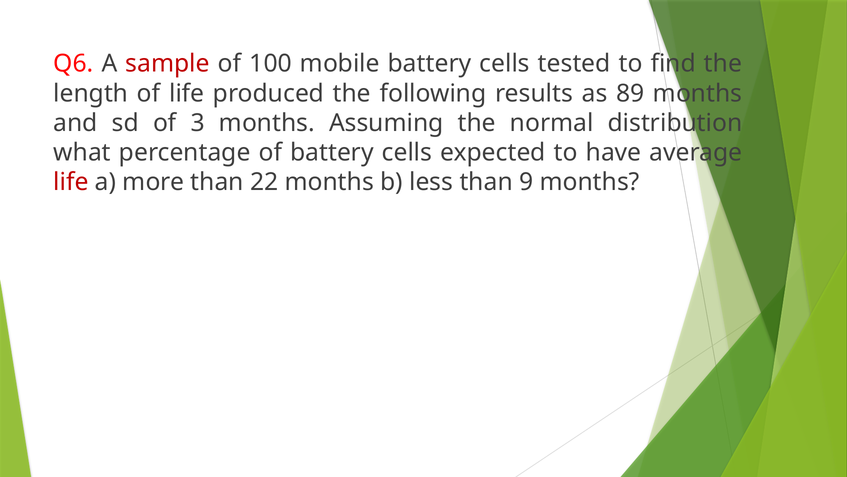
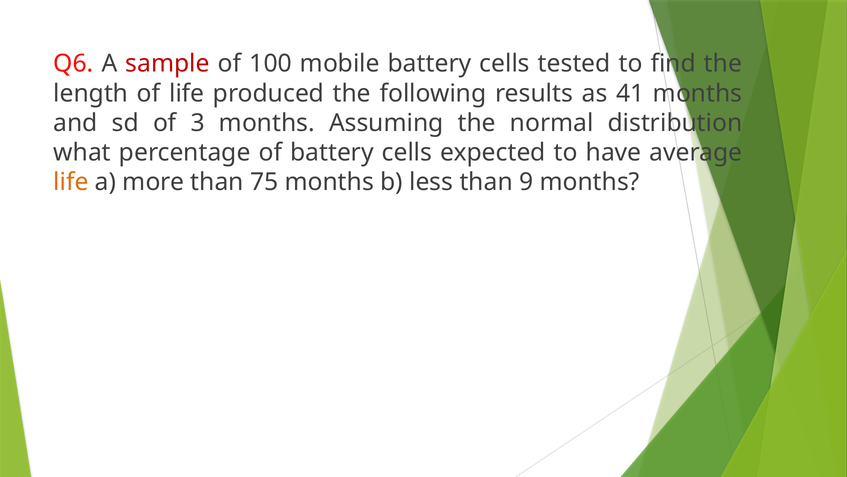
89: 89 -> 41 (630, 93)
life colour: red -> orange (71, 182)
22: 22 -> 75 (264, 182)
